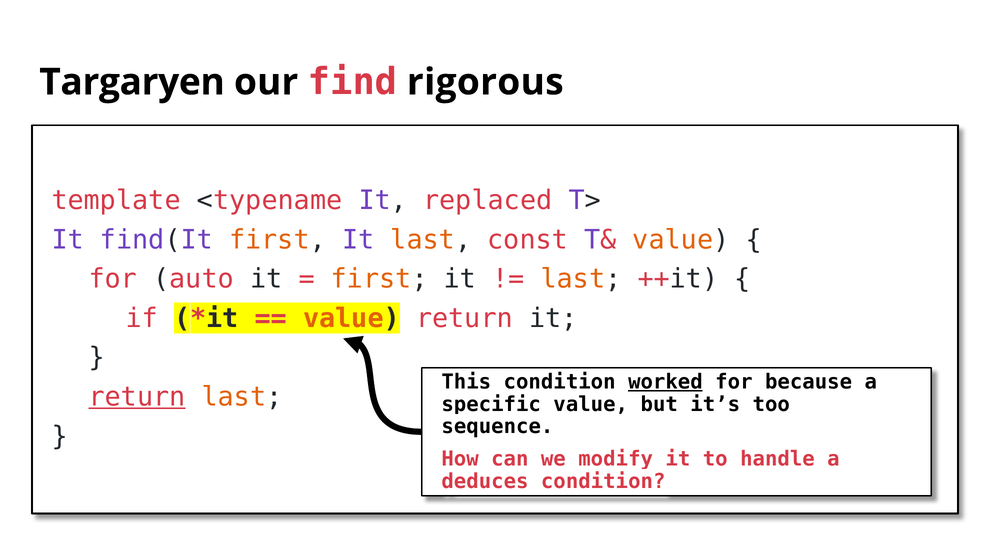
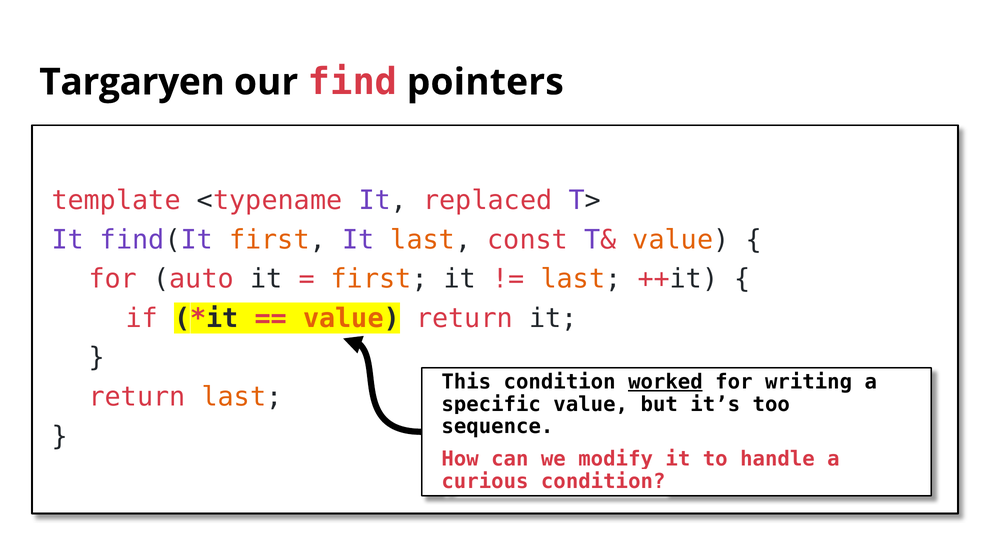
rigorous: rigorous -> pointers (485, 82)
because: because -> writing (809, 382)
return underline: present -> none (137, 397)
deduces: deduces -> curious (485, 481)
